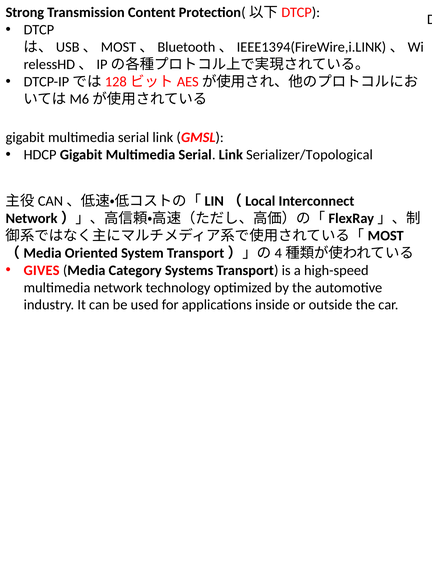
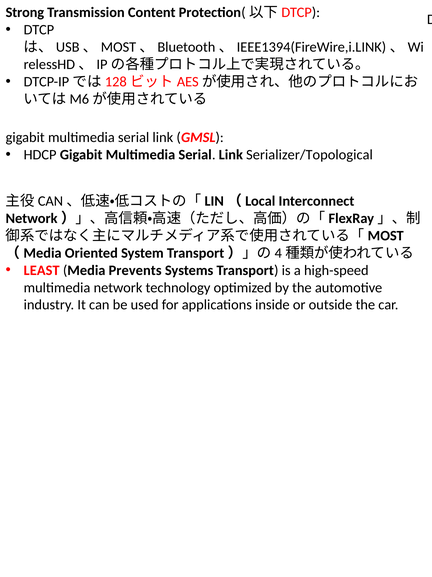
GIVES: GIVES -> LEAST (42, 270)
Category: Category -> Prevents (135, 270)
